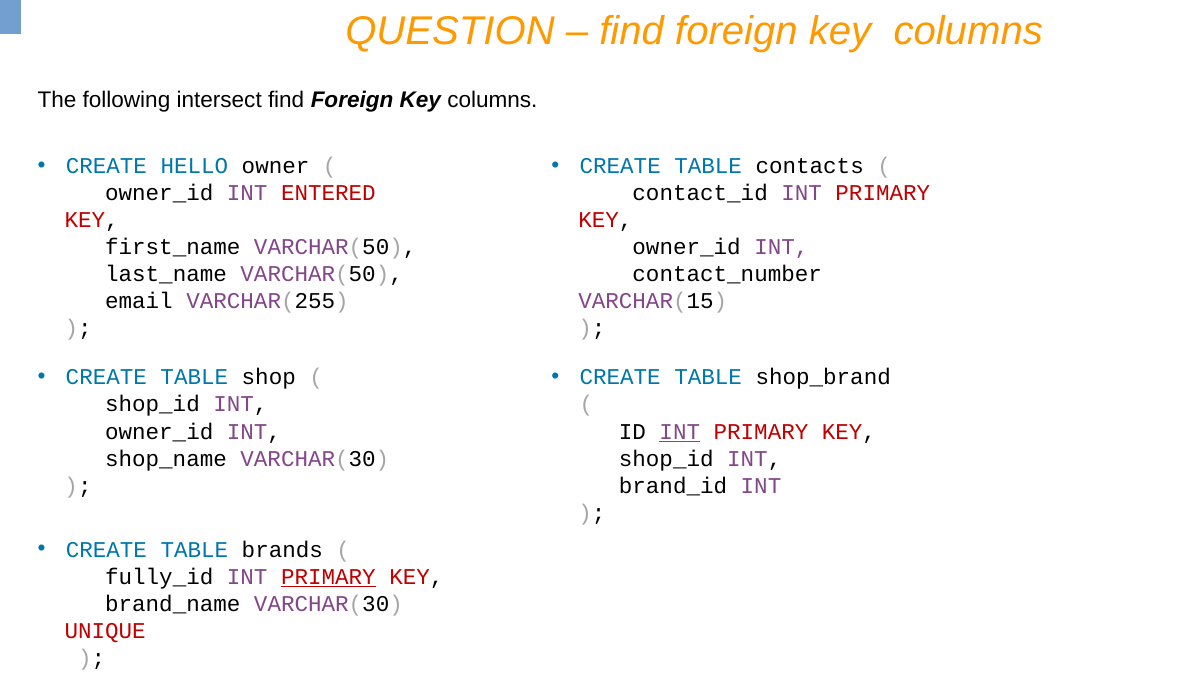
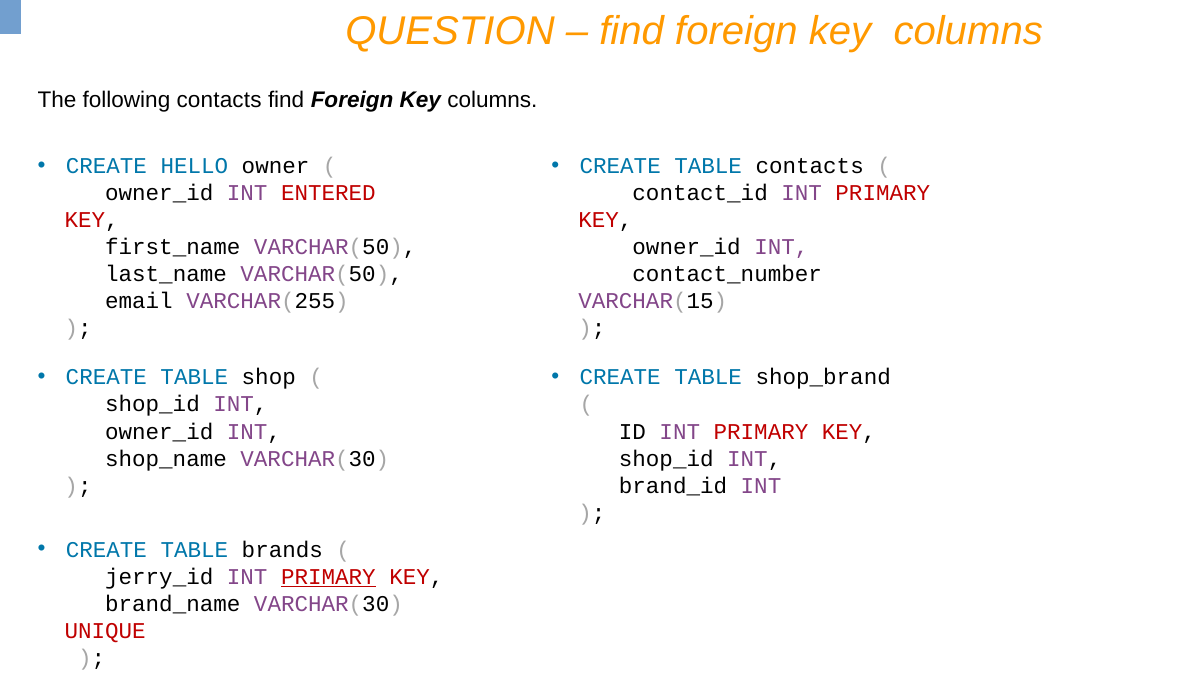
following intersect: intersect -> contacts (219, 100)
INT underline: present -> none (680, 431)
fully_id: fully_id -> jerry_id (159, 576)
